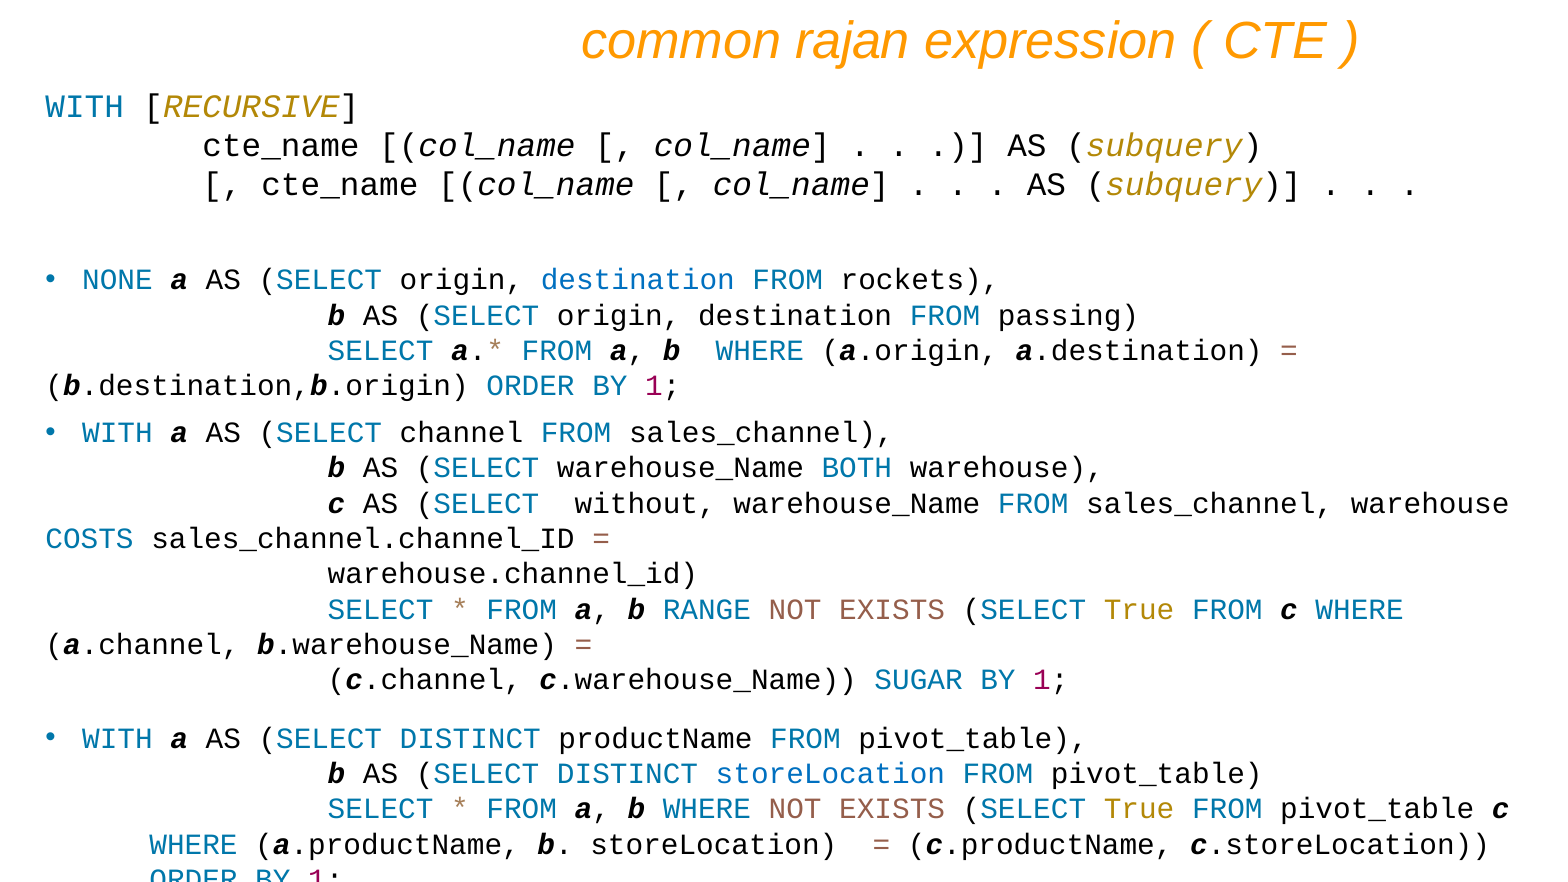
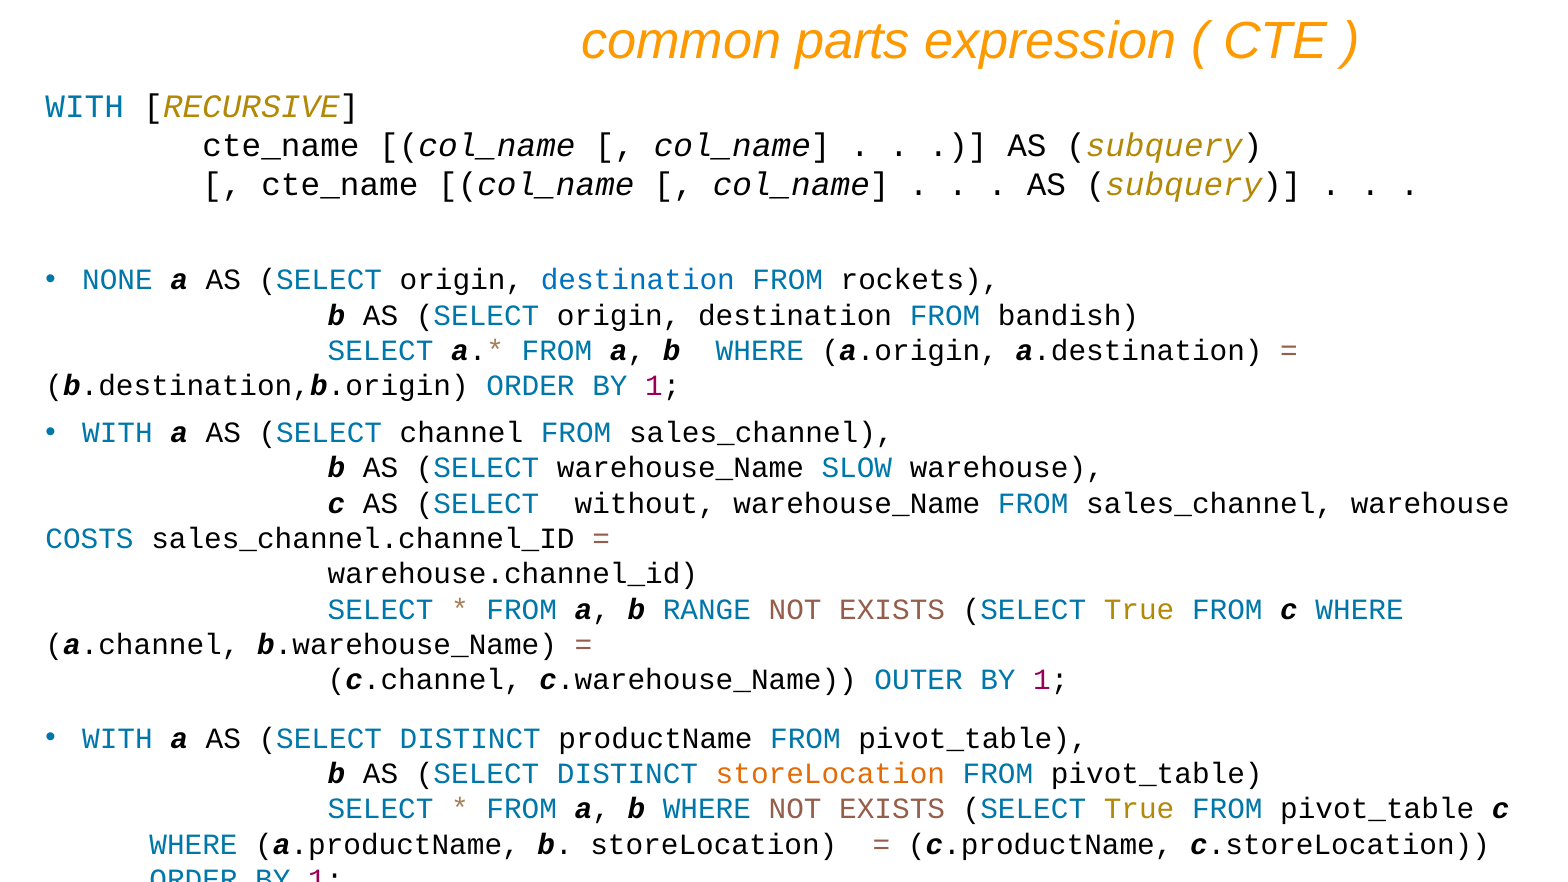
rajan: rajan -> parts (853, 41)
passing: passing -> bandish (1069, 315)
BOTH: BOTH -> SLOW (857, 468)
SUGAR: SUGAR -> OUTER (919, 680)
storeLocation colour: blue -> orange (830, 774)
